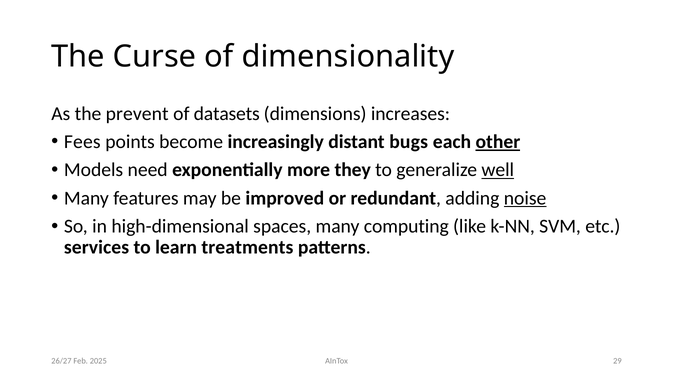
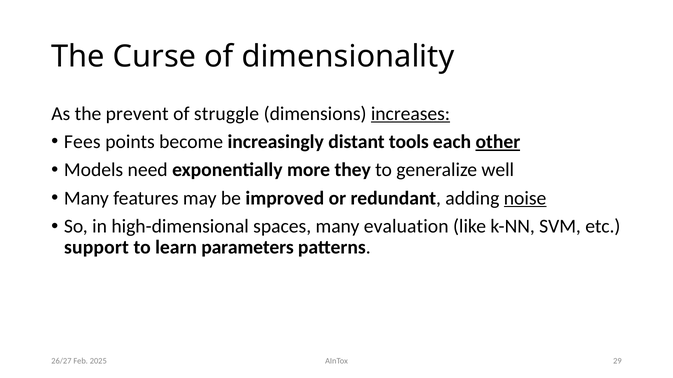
datasets: datasets -> struggle (227, 114)
increases underline: none -> present (410, 114)
bugs: bugs -> tools (409, 142)
well underline: present -> none (498, 170)
computing: computing -> evaluation (406, 227)
services: services -> support (96, 248)
treatments: treatments -> parameters (248, 248)
